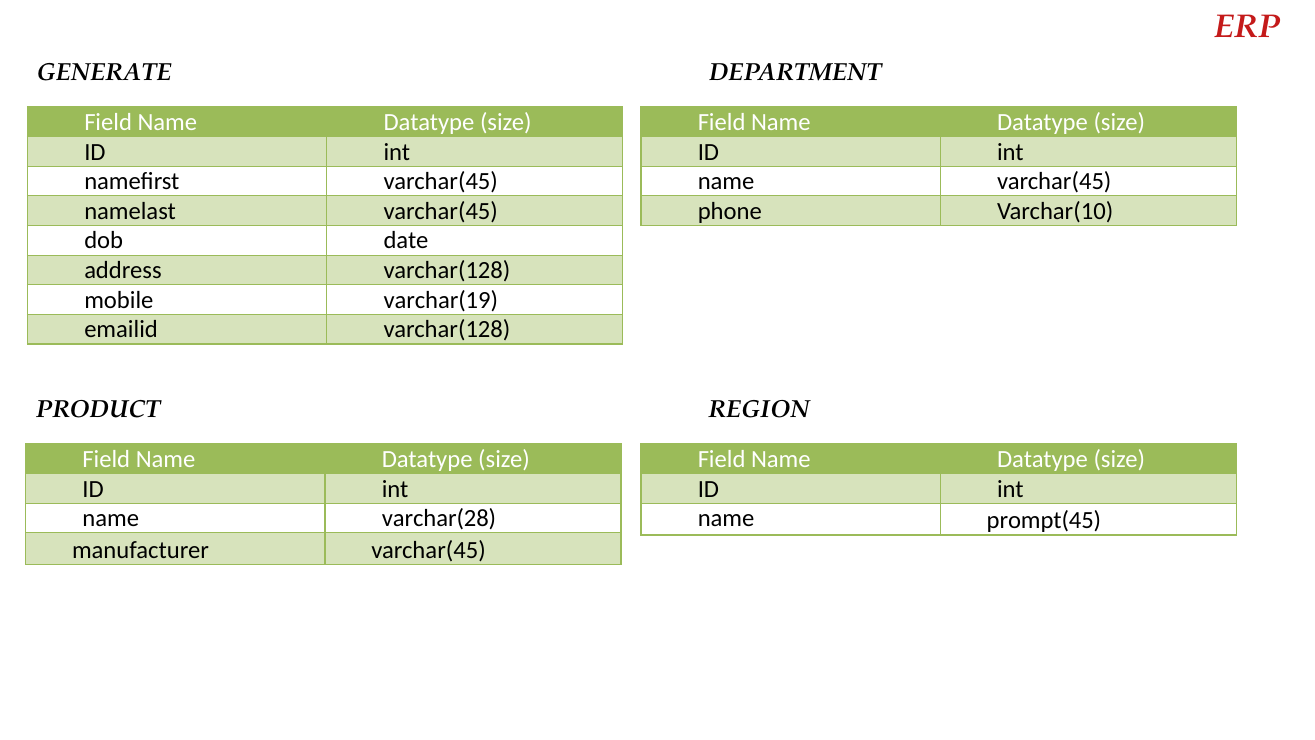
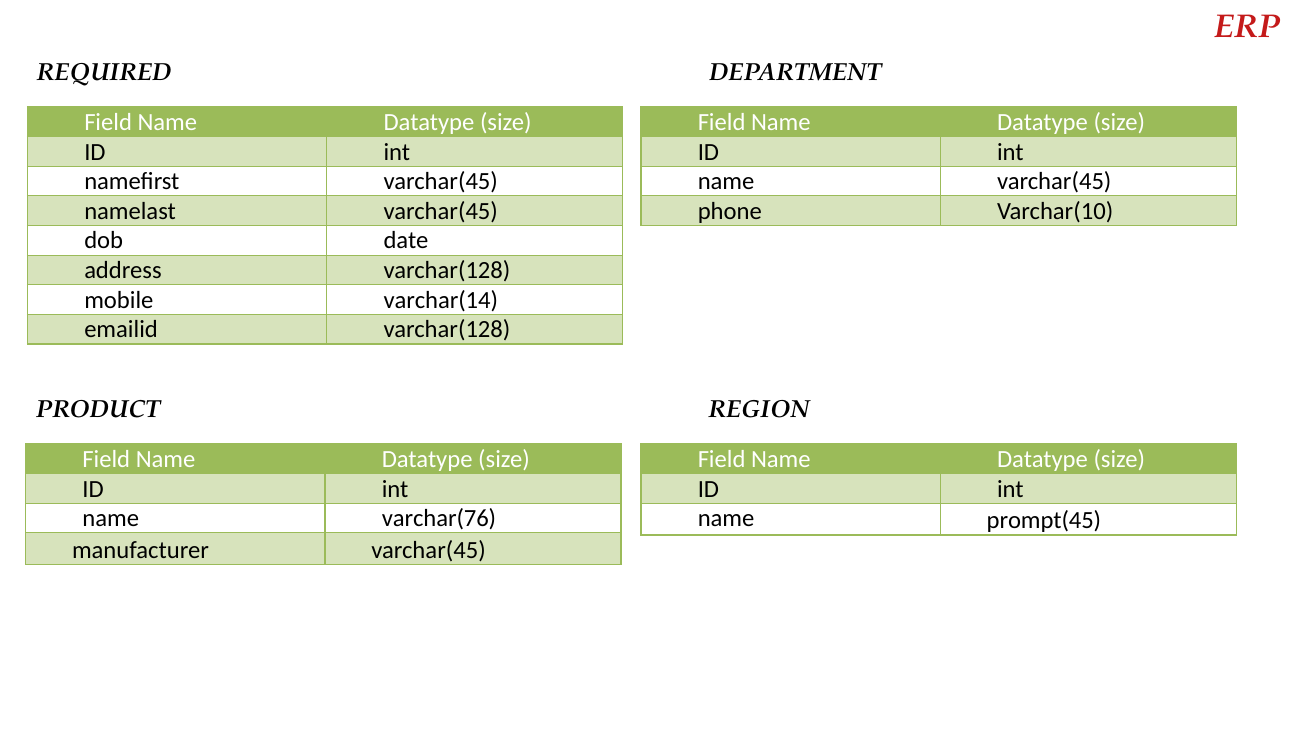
GENERATE: GENERATE -> REQUIRED (104, 72)
varchar(19: varchar(19 -> varchar(14 (441, 300)
varchar(28: varchar(28 -> varchar(76 (439, 518)
